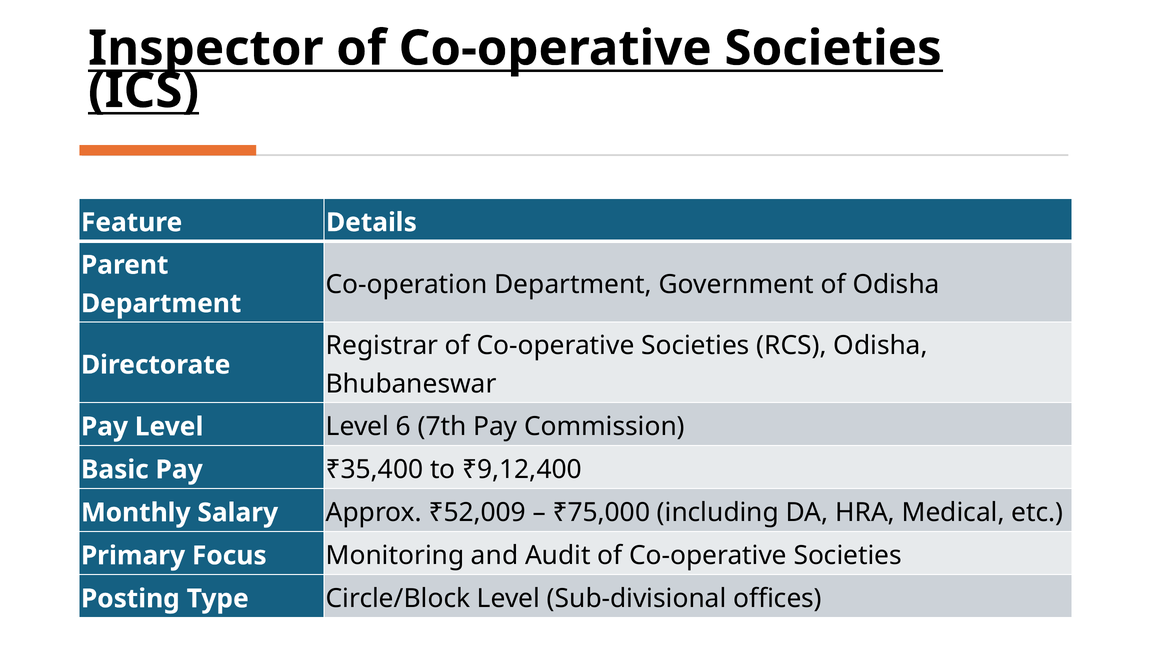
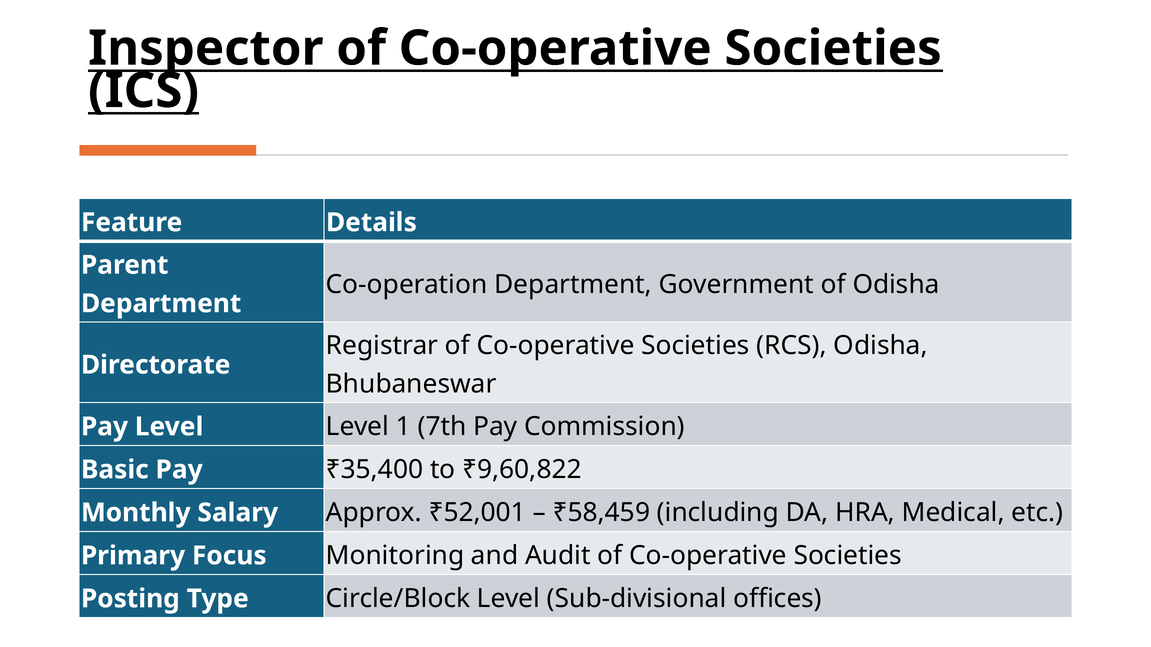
6: 6 -> 1 (403, 427)
₹9,12,400: ₹9,12,400 -> ₹9,60,822 (522, 470)
₹52,009: ₹52,009 -> ₹52,001 (477, 513)
₹75,000: ₹75,000 -> ₹58,459 (601, 513)
